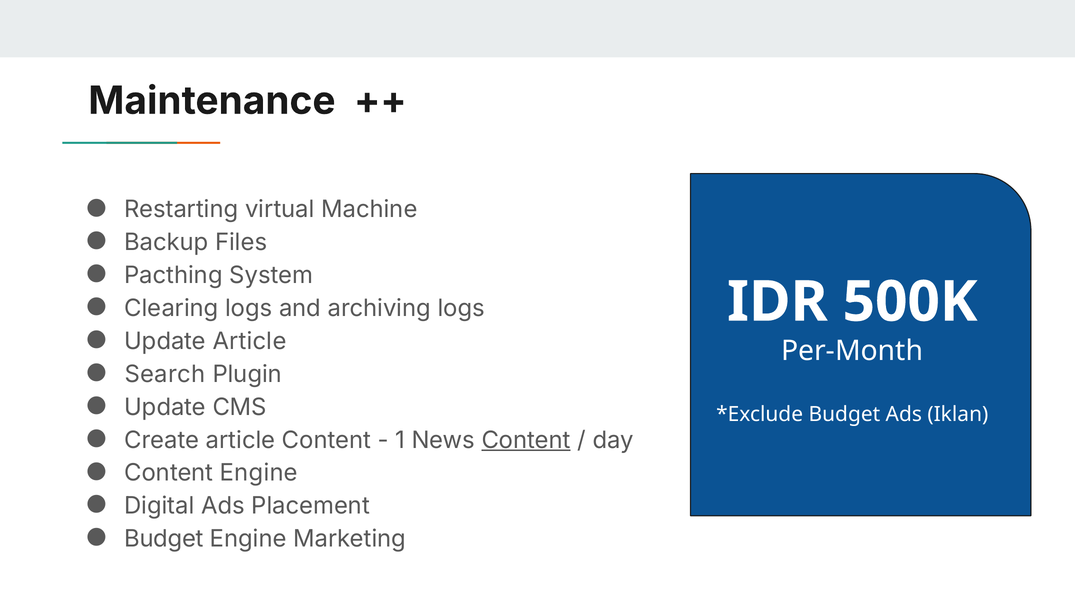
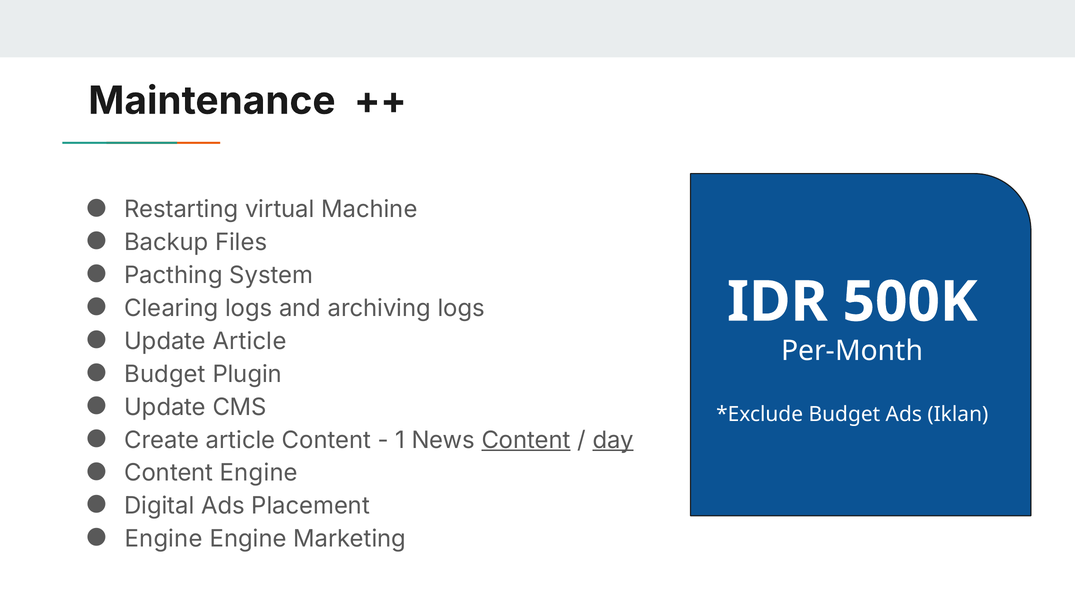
Search: Search -> Budget (165, 374)
day underline: none -> present (613, 440)
Budget: Budget -> Engine (164, 539)
